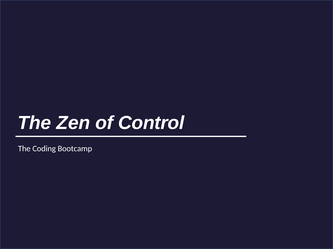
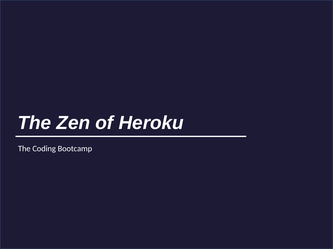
Control: Control -> Heroku (151, 123)
